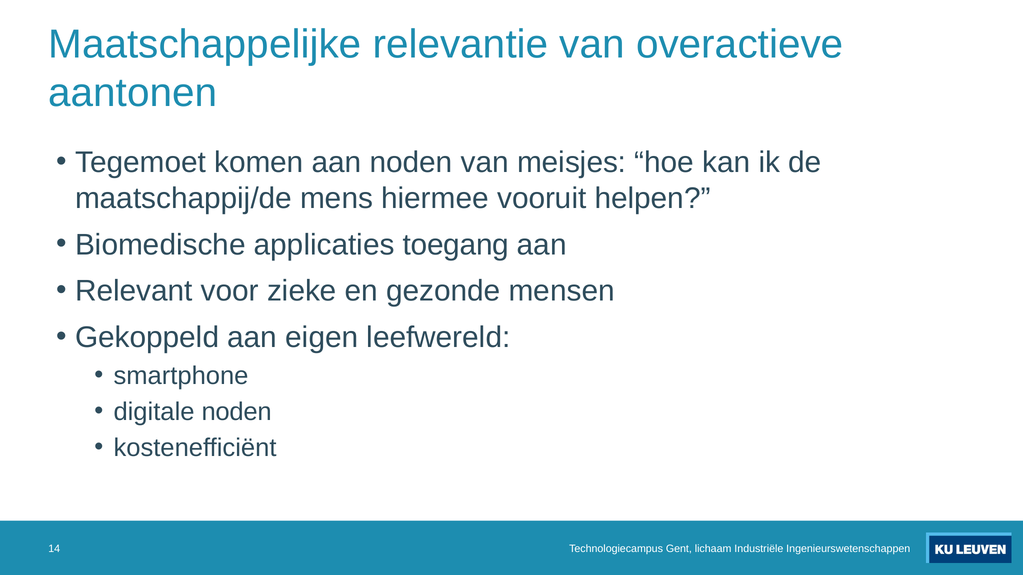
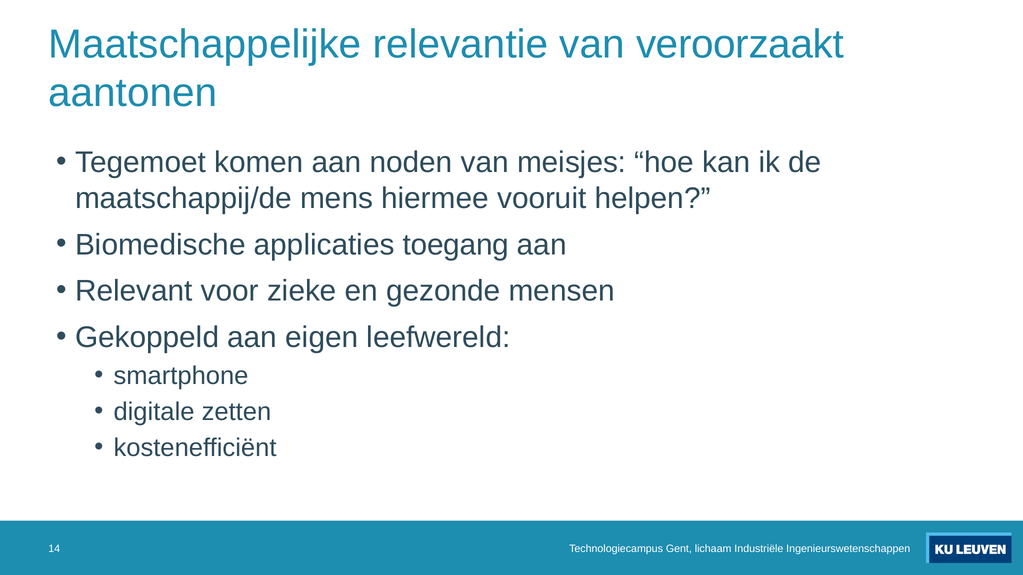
overactieve: overactieve -> veroorzaakt (740, 44)
digitale noden: noden -> zetten (236, 412)
